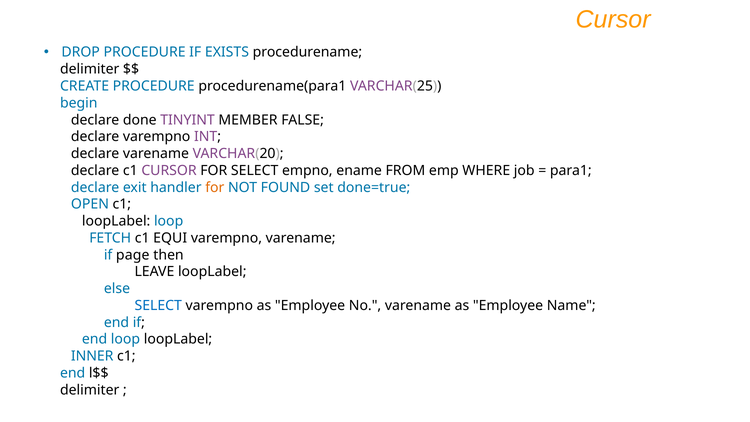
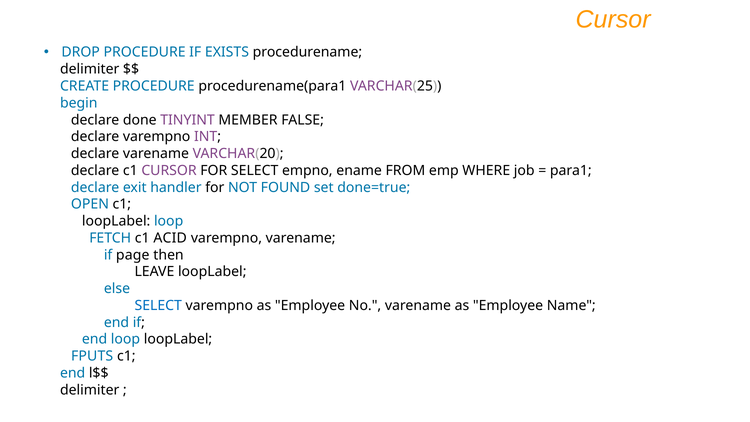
for colour: orange -> black (215, 187)
EQUI: EQUI -> ACID (170, 238)
INNER: INNER -> FPUTS (92, 356)
